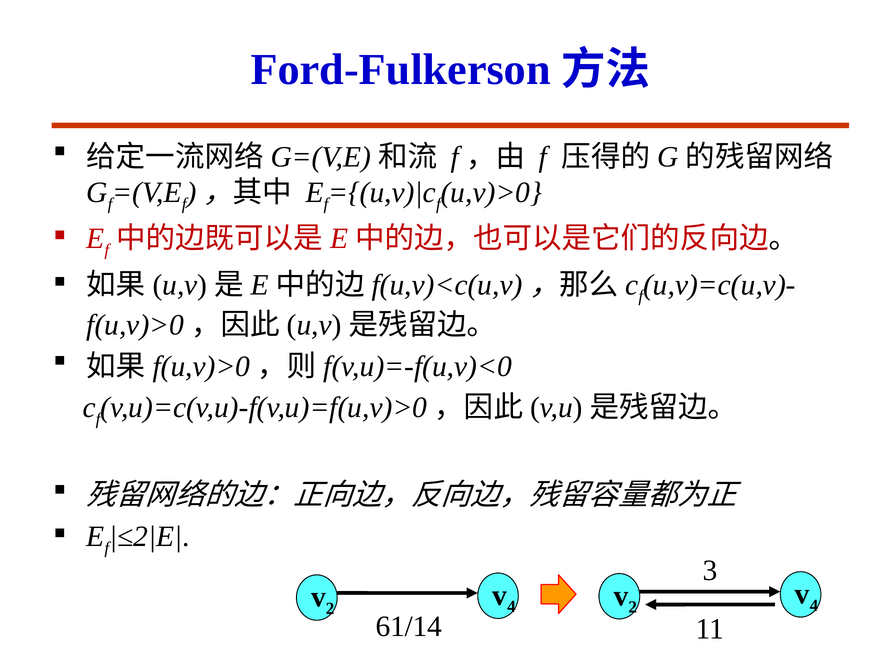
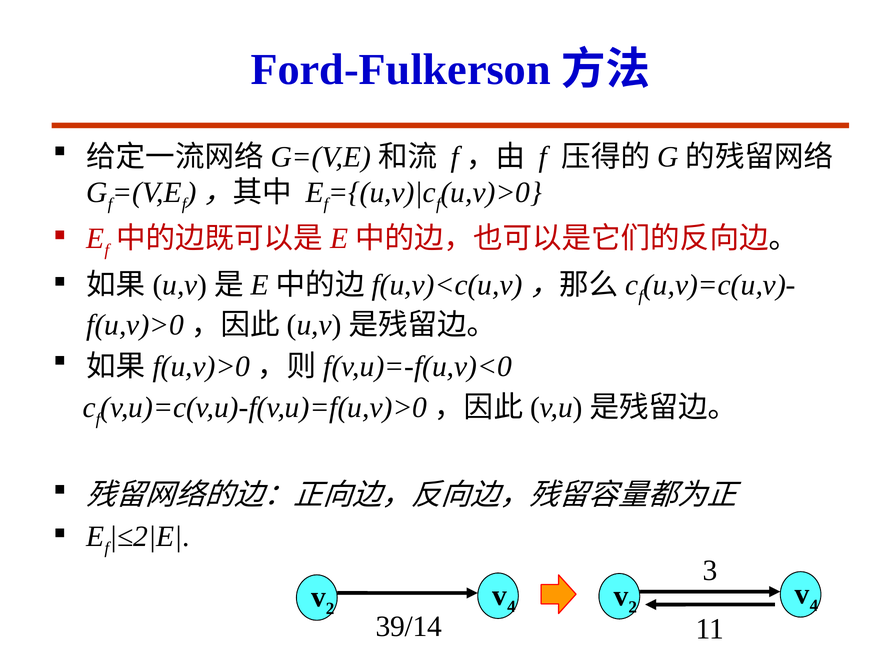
61/14: 61/14 -> 39/14 (409, 627)
